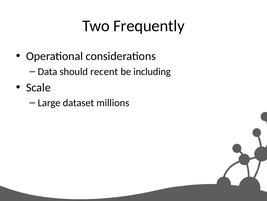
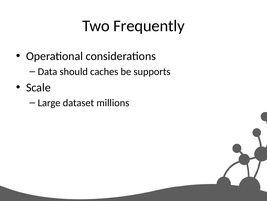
recent: recent -> caches (104, 71)
including: including -> supports (152, 71)
